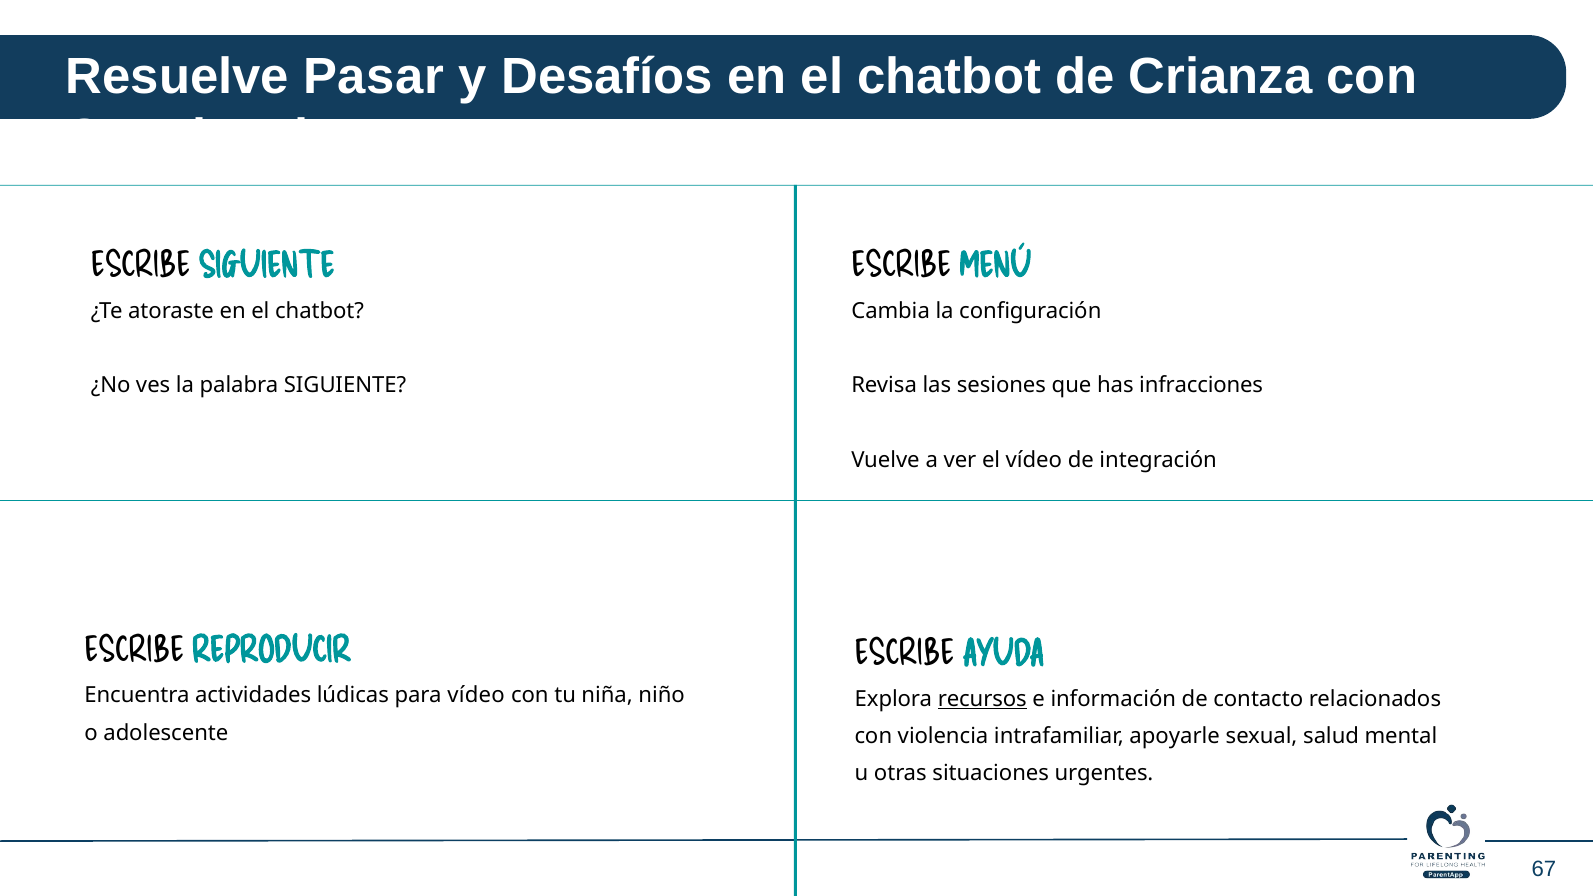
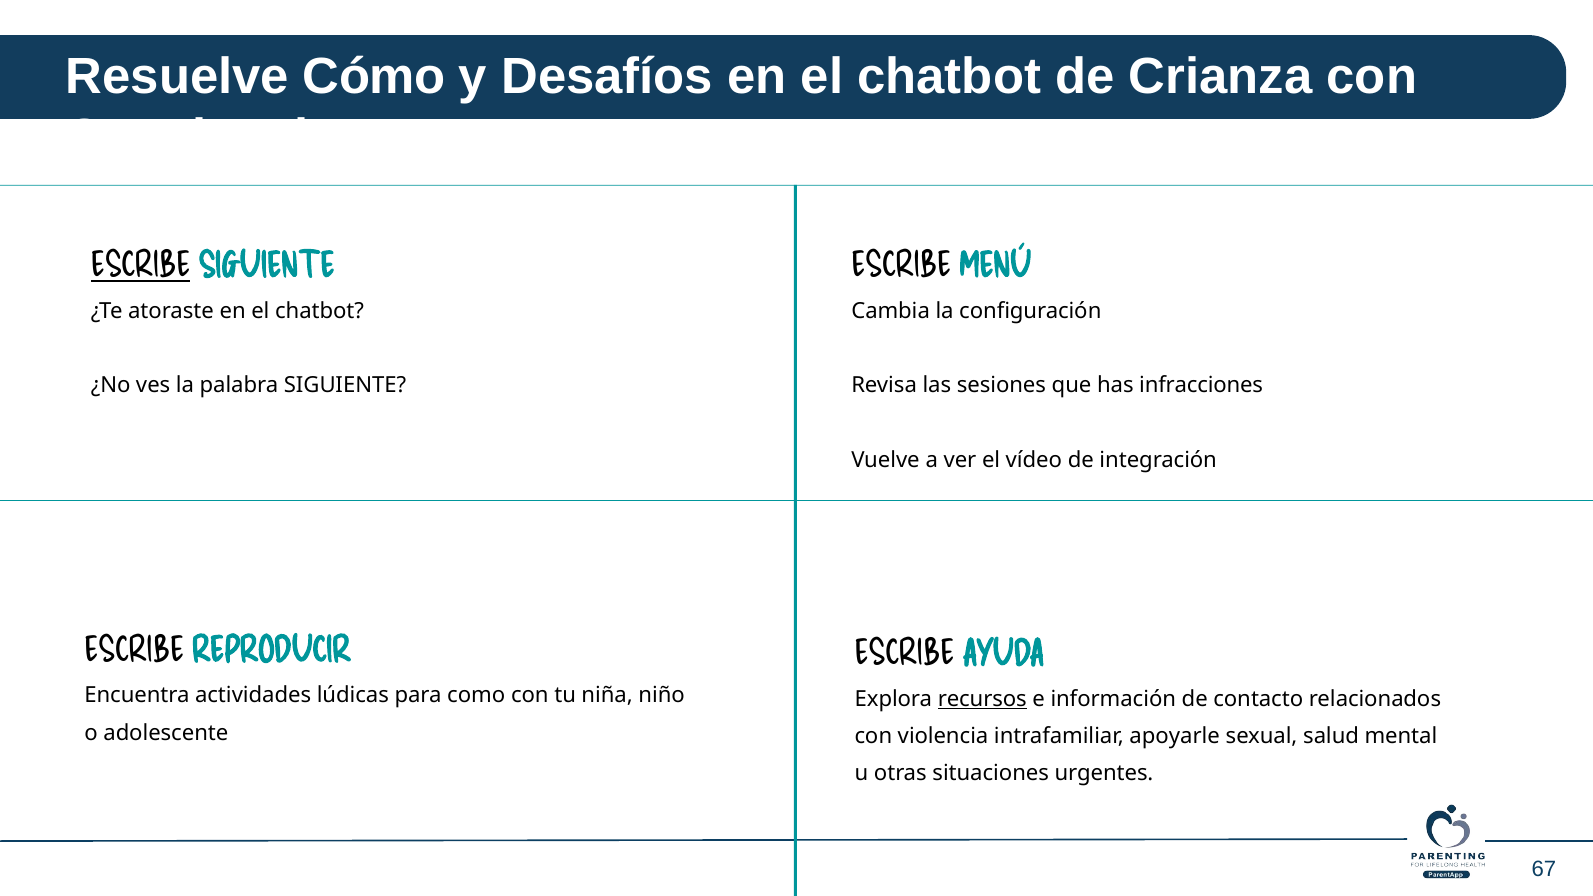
Pasar: Pasar -> Cómo (374, 76)
ESCRIBE underline: none -> present (141, 266)
para vídeo: vídeo -> como (476, 696)
